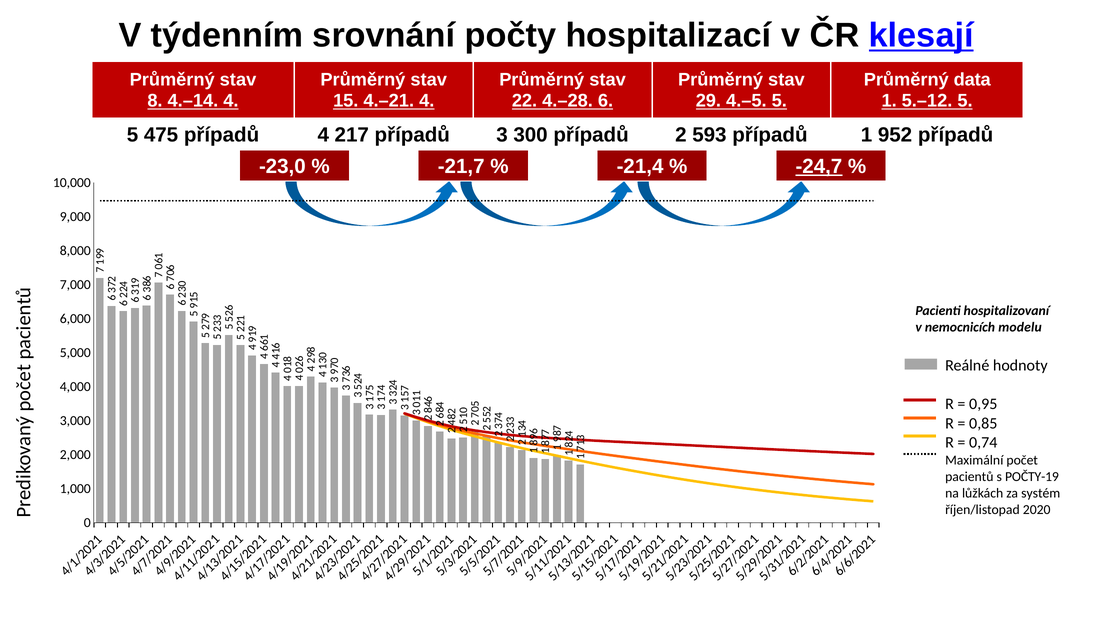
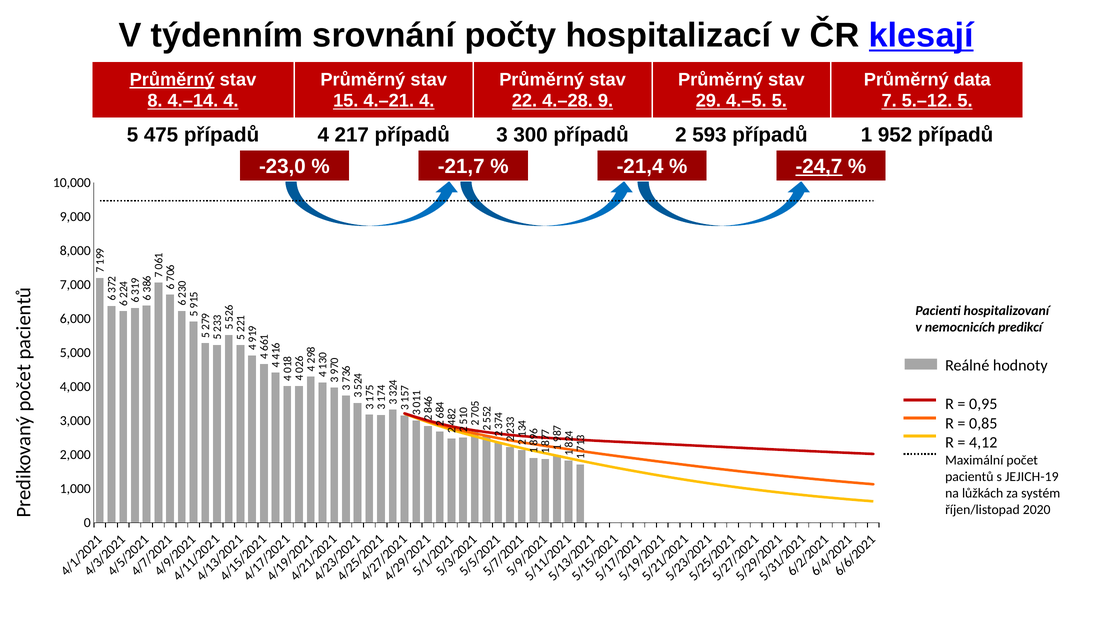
Průměrný underline: none -> present (172, 80)
4.–28 6: 6 -> 9 (606, 101)
4.–5 5 1: 1 -> 7 (889, 101)
modelu: modelu -> predikcí (1020, 327)
0,74: 0,74 -> 4,12 (983, 443)
POČTY-19: POČTY-19 -> JEJICH-19 (1032, 477)
